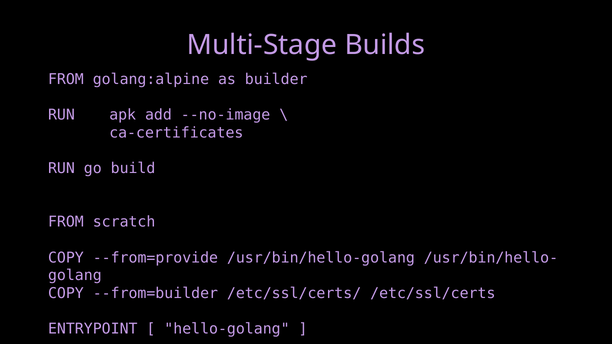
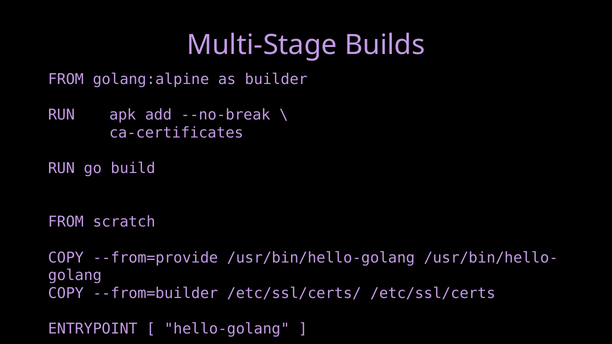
--no-image: --no-image -> --no-break (226, 115)
